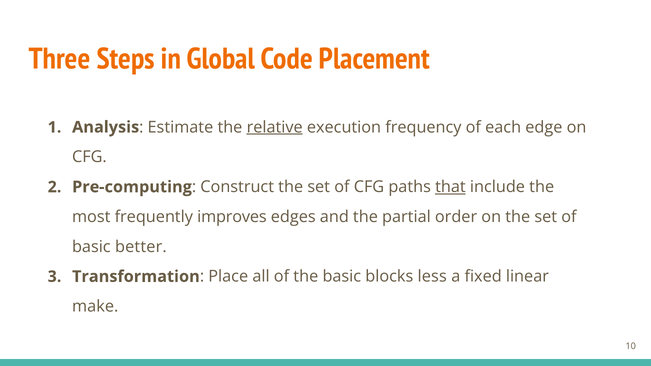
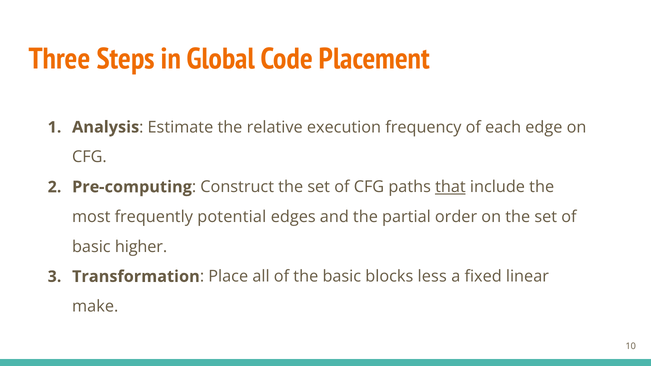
relative underline: present -> none (275, 127)
improves: improves -> potential (232, 217)
better: better -> higher (141, 247)
